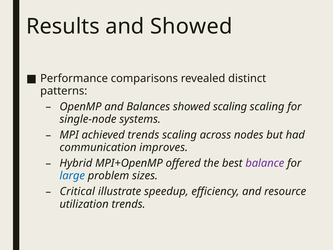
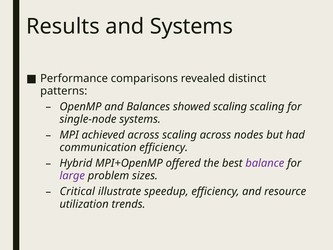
and Showed: Showed -> Systems (191, 26)
achieved trends: trends -> across (143, 135)
communication improves: improves -> efficiency (164, 147)
large colour: blue -> purple (72, 176)
